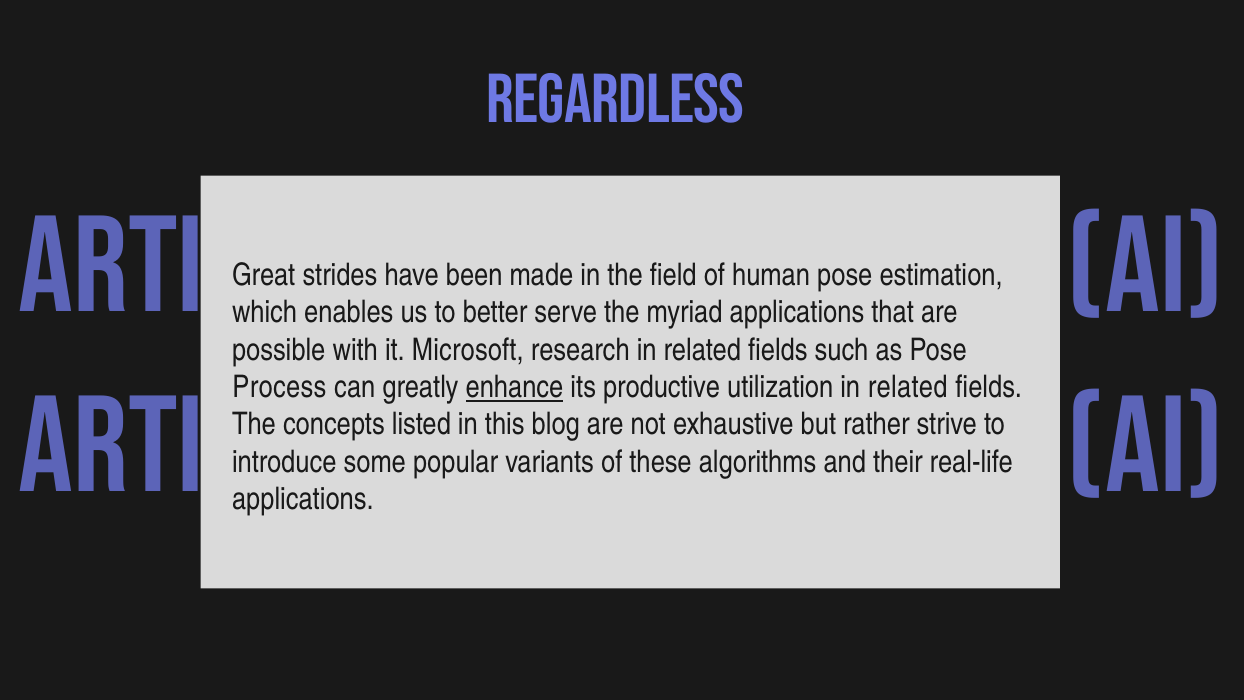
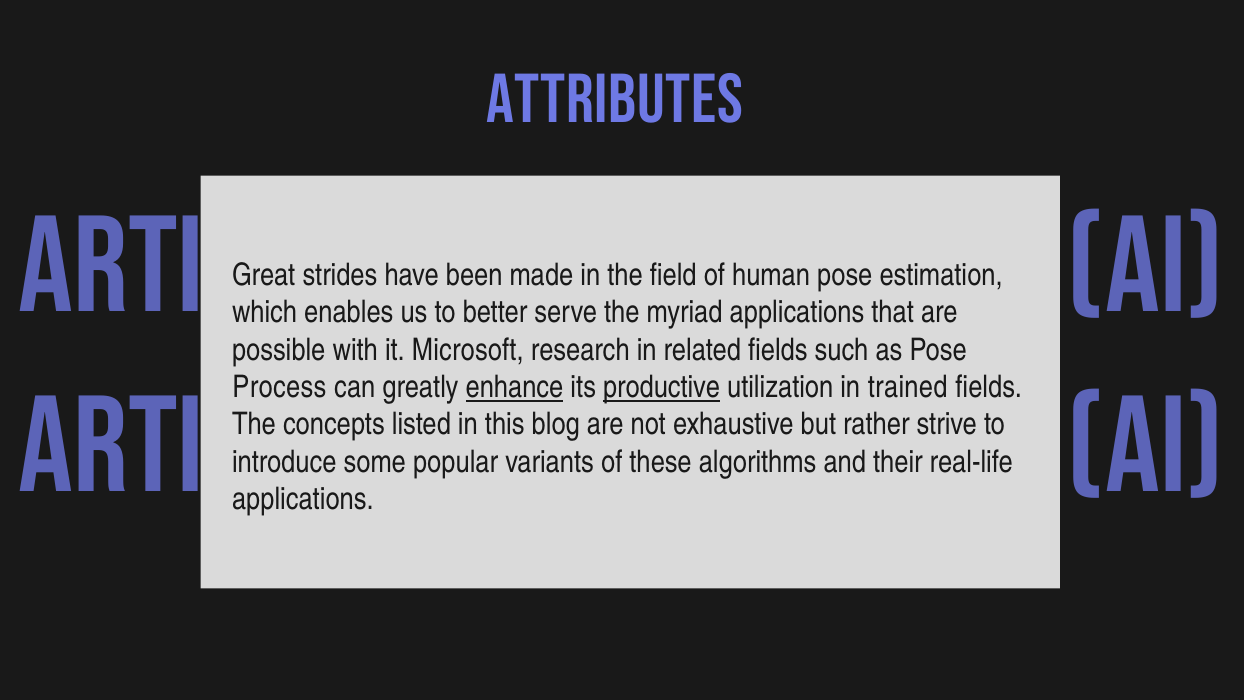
Regardless: Regardless -> Attributes (615, 100)
productive underline: none -> present (662, 387)
utilization in related: related -> trained (908, 387)
